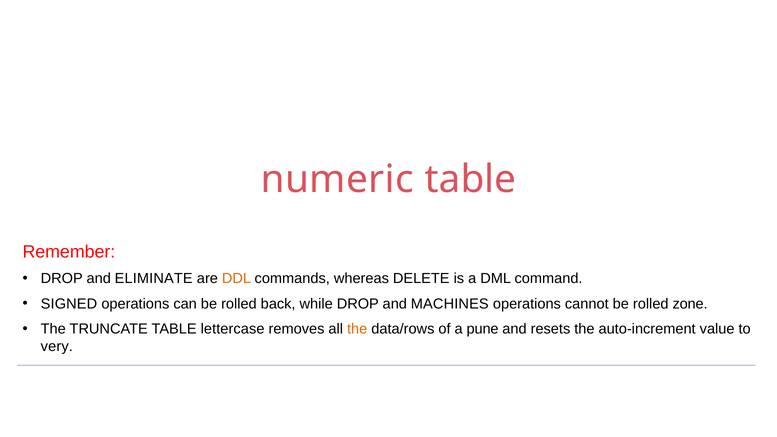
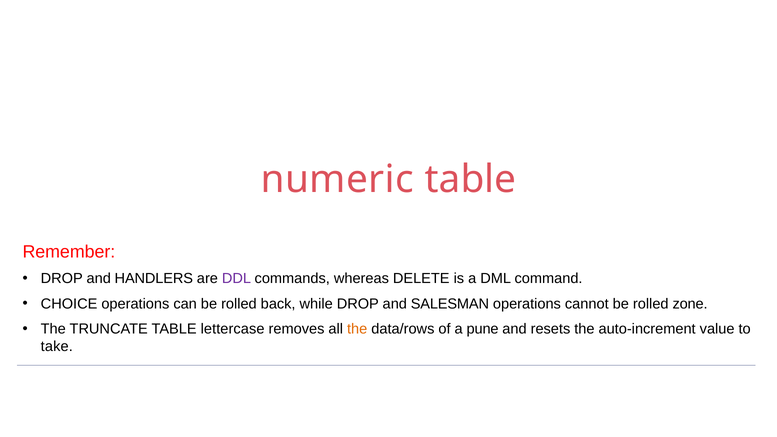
ELIMINATE: ELIMINATE -> HANDLERS (154, 279)
DDL colour: orange -> purple (237, 279)
SIGNED: SIGNED -> CHOICE (69, 304)
MACHINES: MACHINES -> SALESMAN (450, 304)
very: very -> take (57, 347)
